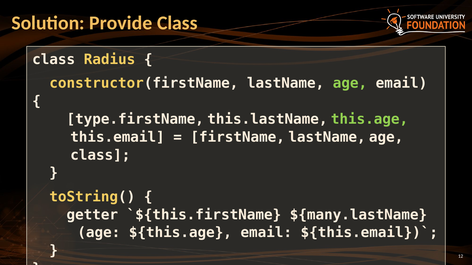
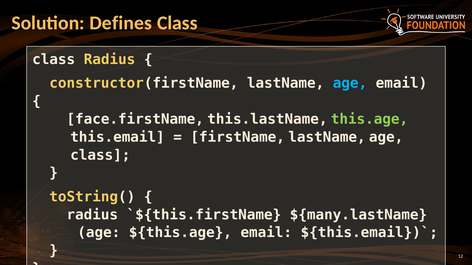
Provide: Provide -> Defines (121, 23)
age colour: light green -> light blue (350, 83)
type.firstName: type.firstName -> face.firstName (135, 119)
getter: getter -> radius (92, 215)
